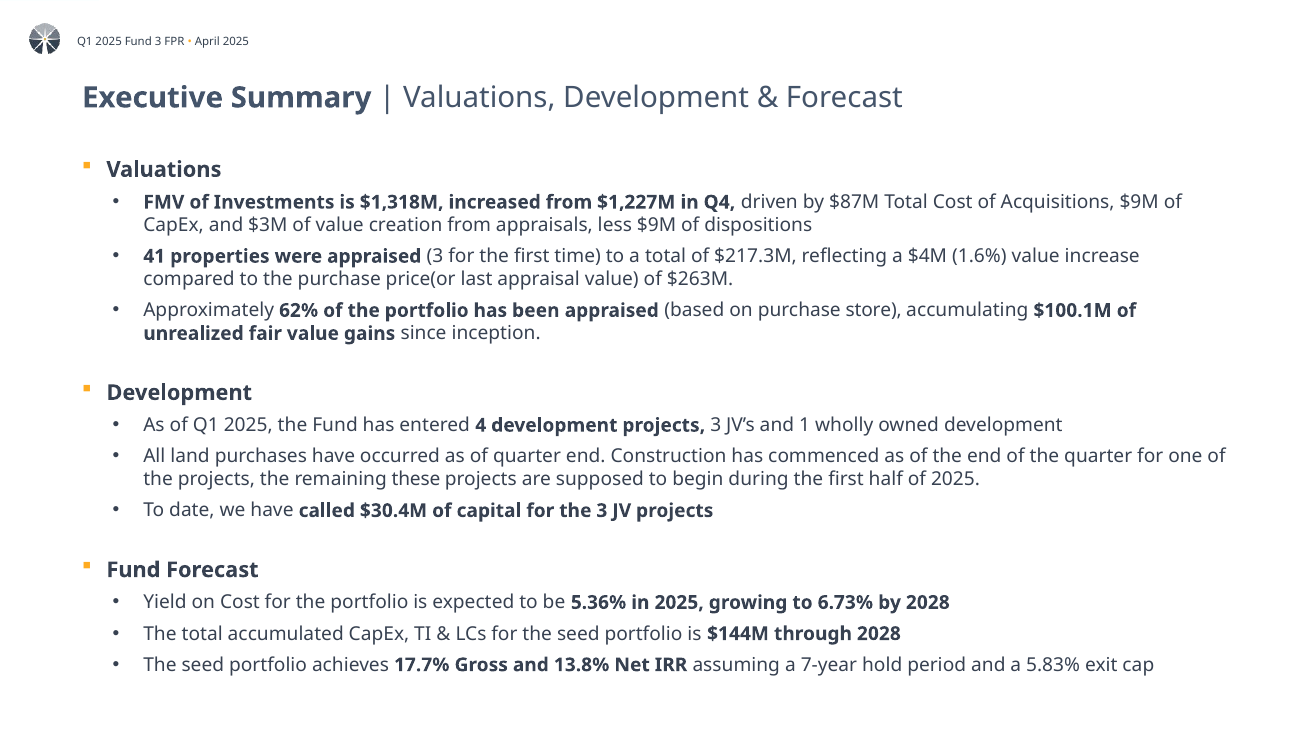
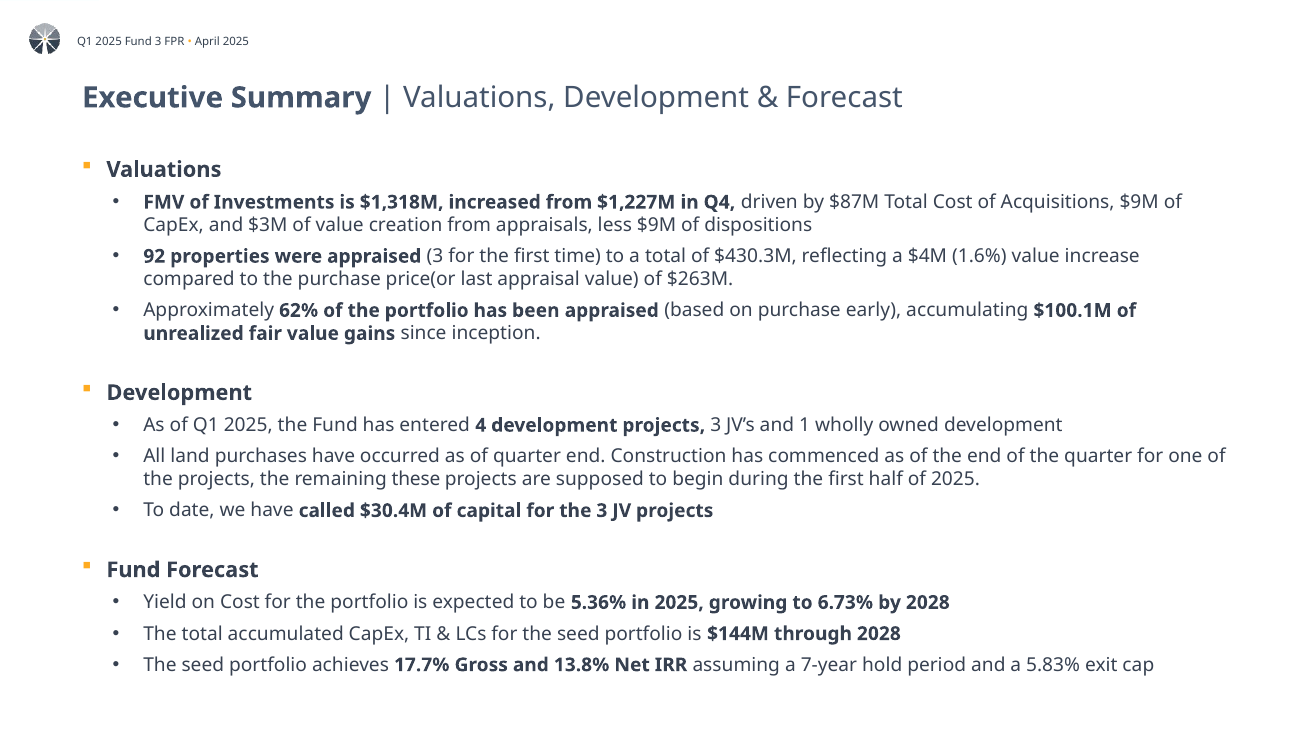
41: 41 -> 92 (154, 256)
$217.3M: $217.3M -> $430.3M (756, 256)
store: store -> early (874, 310)
